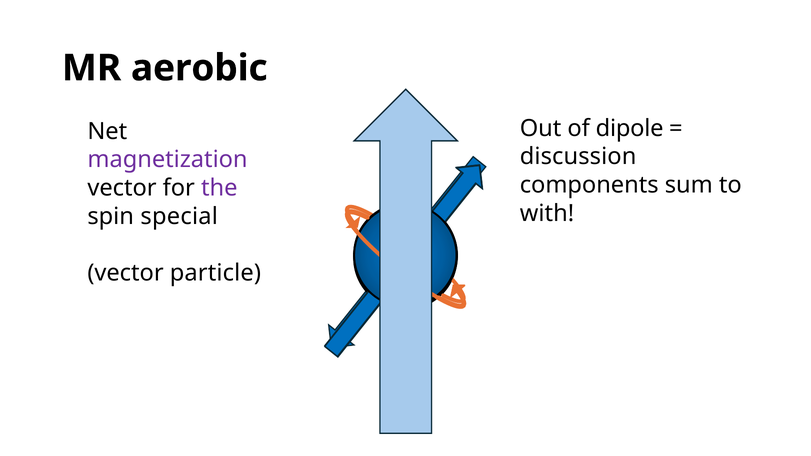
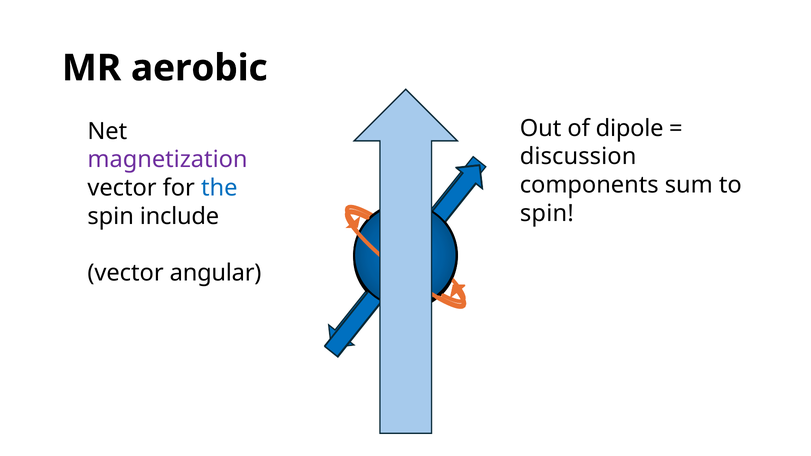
the colour: purple -> blue (219, 188)
with: with -> spin (547, 214)
special: special -> include (179, 216)
particle: particle -> angular (216, 273)
